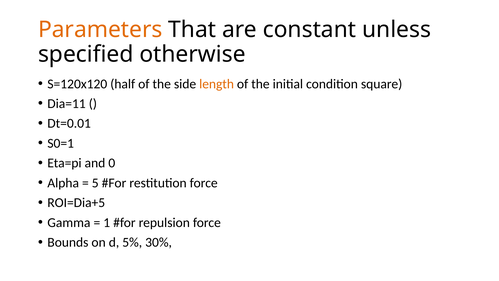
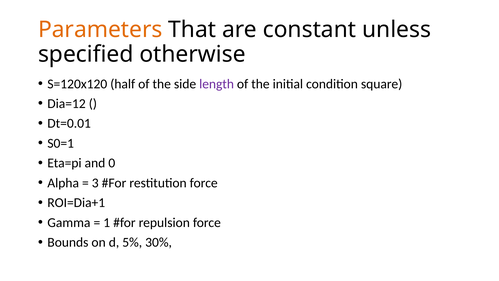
length colour: orange -> purple (217, 84)
Dia=11: Dia=11 -> Dia=12 (67, 104)
5: 5 -> 3 (95, 183)
ROI=Dia+5: ROI=Dia+5 -> ROI=Dia+1 (76, 203)
